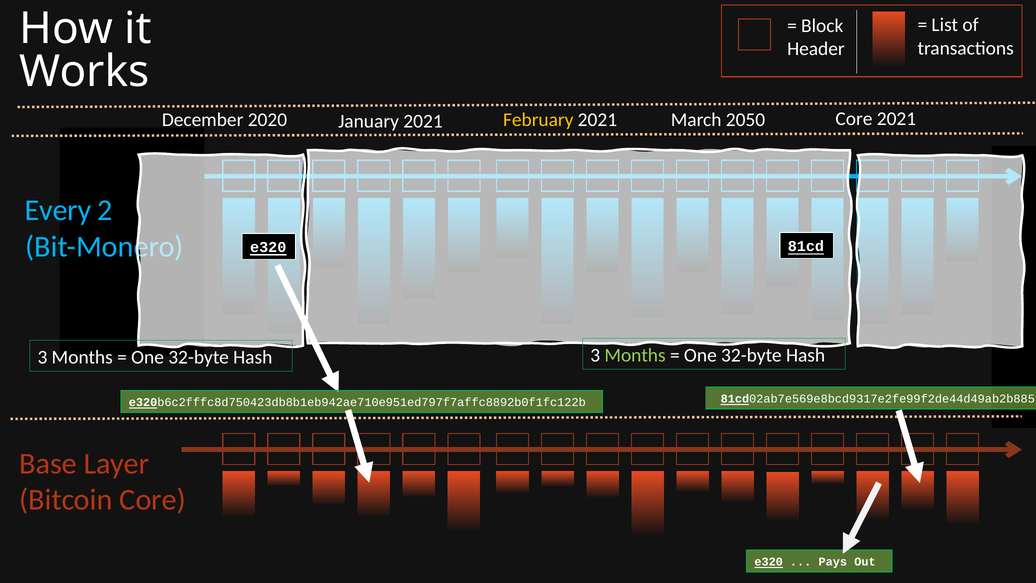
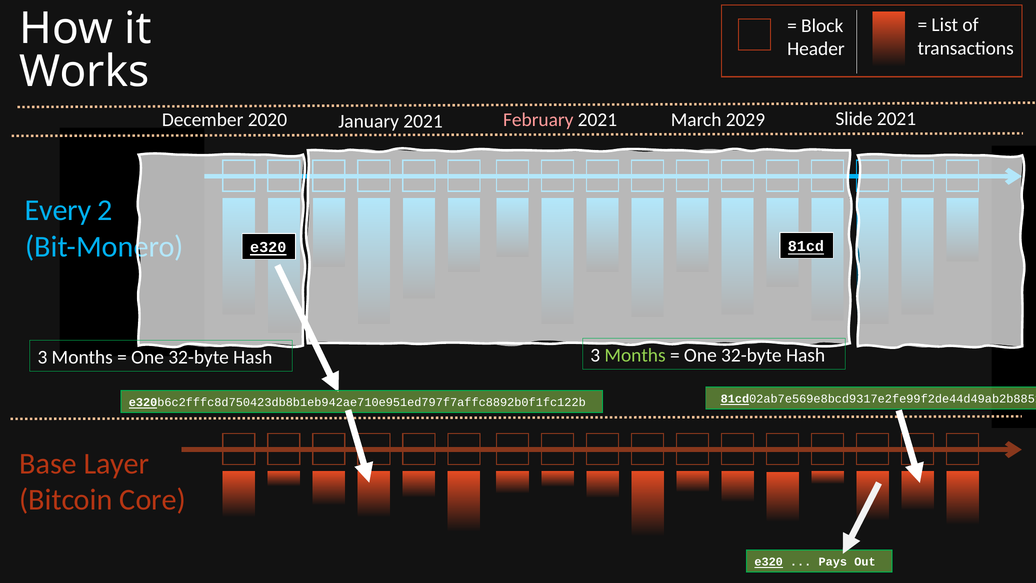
2020 Core: Core -> Slide (854, 119)
February colour: yellow -> pink (538, 120)
2050: 2050 -> 2029 (745, 120)
